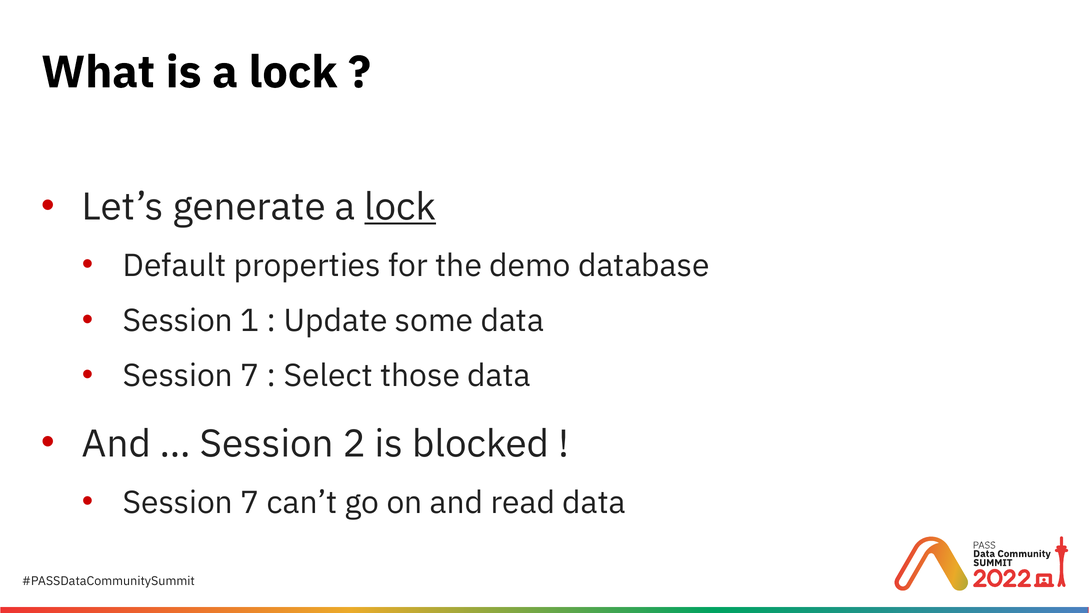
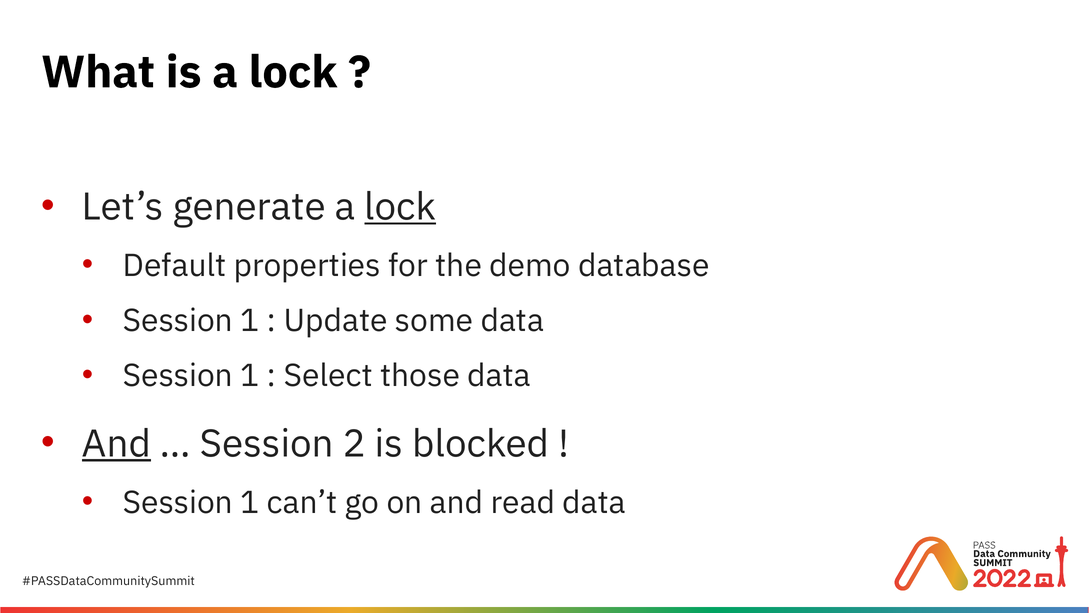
7: 7 -> 1 (250, 376)
And underline: none -> present (116, 443)
7: 7 -> 1 (250, 502)
